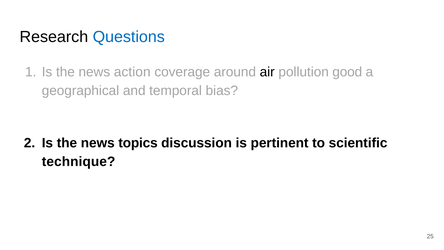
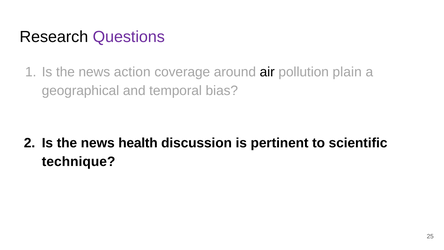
Questions colour: blue -> purple (129, 37)
good: good -> plain (347, 72)
topics: topics -> health (138, 143)
